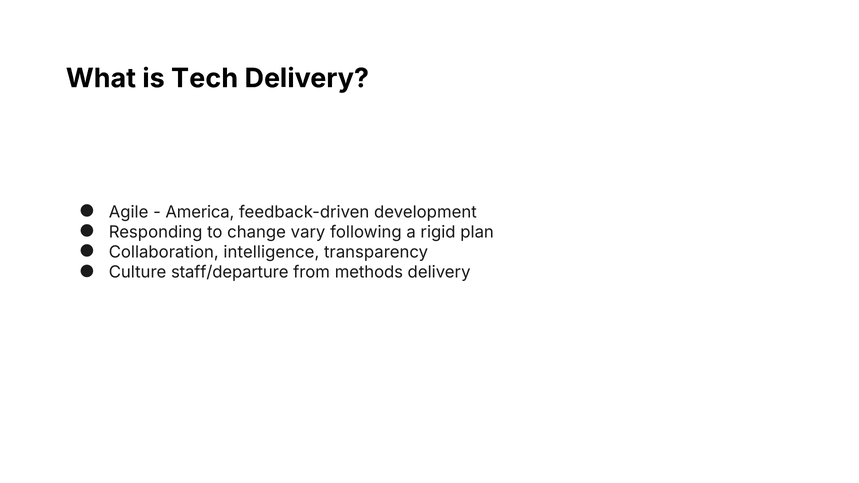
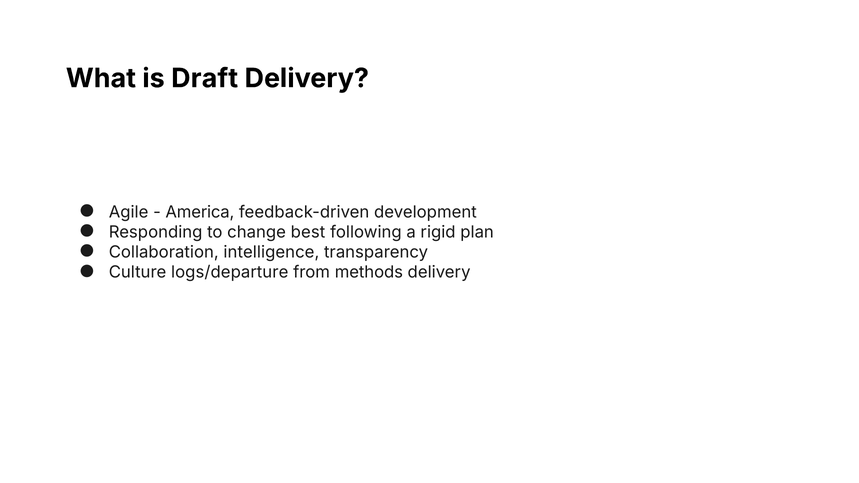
Tech: Tech -> Draft (205, 78)
vary: vary -> best (308, 232)
staff/departure: staff/departure -> logs/departure (230, 272)
